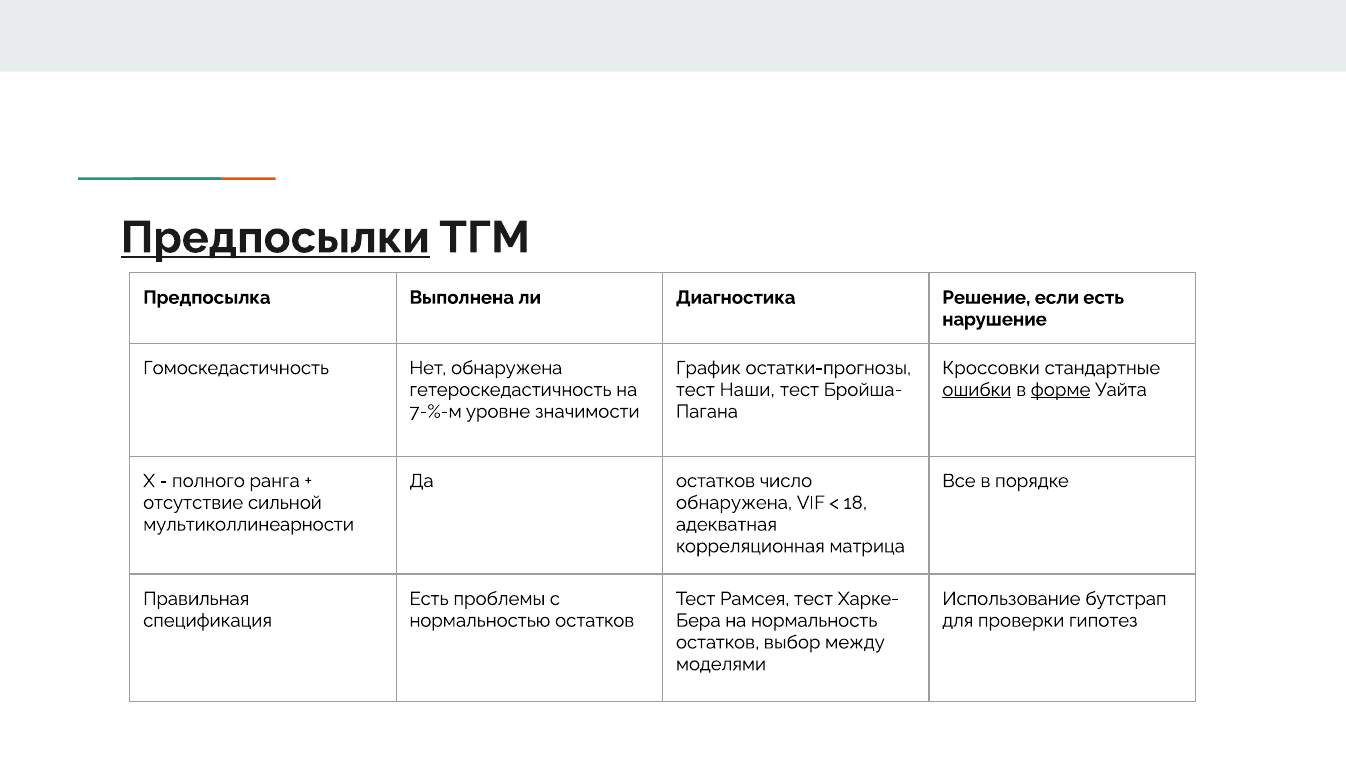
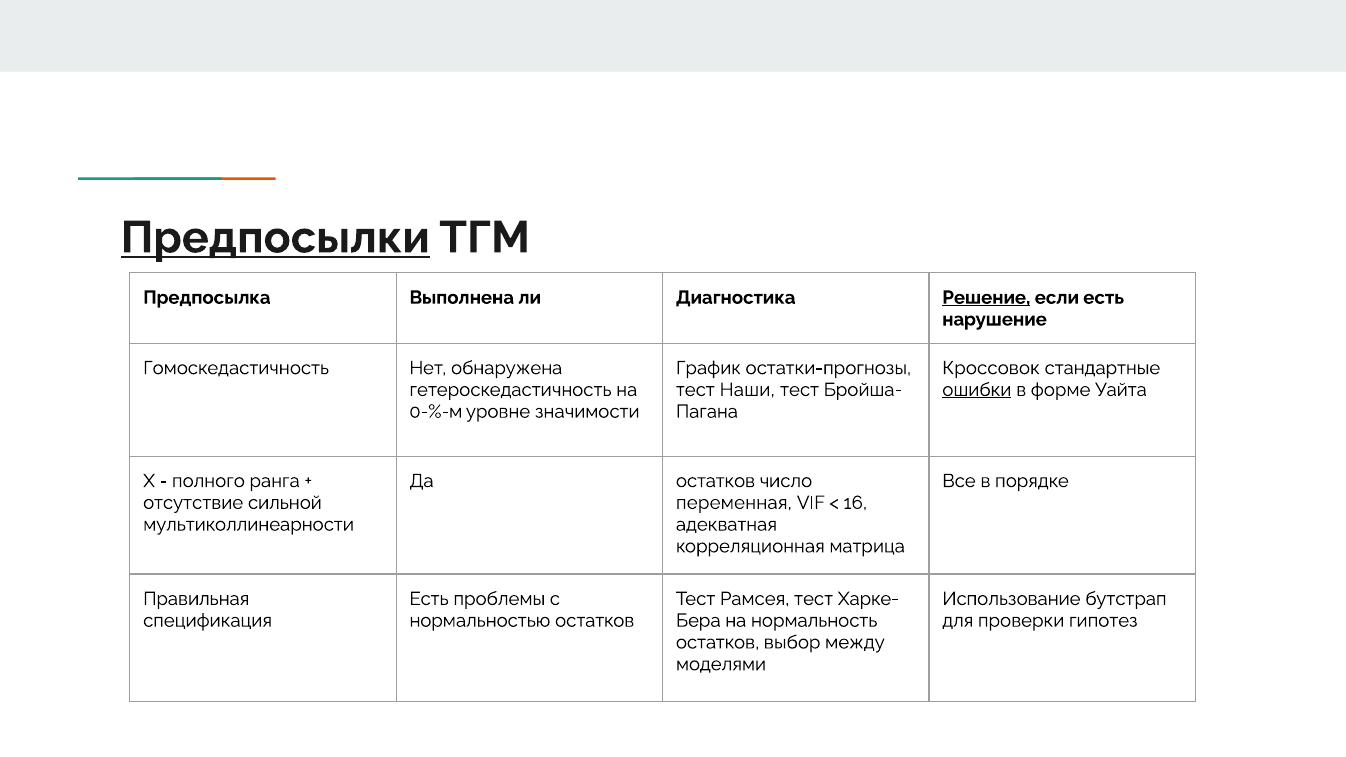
Решение underline: none -> present (986, 298)
Кроссовки: Кроссовки -> Кроссовок (991, 368)
форме underline: present -> none (1061, 390)
7-%-м: 7-%-м -> 0-%-м (436, 412)
обнаружена: обнаружена -> переменная (734, 503)
18: 18 -> 16 (855, 503)
